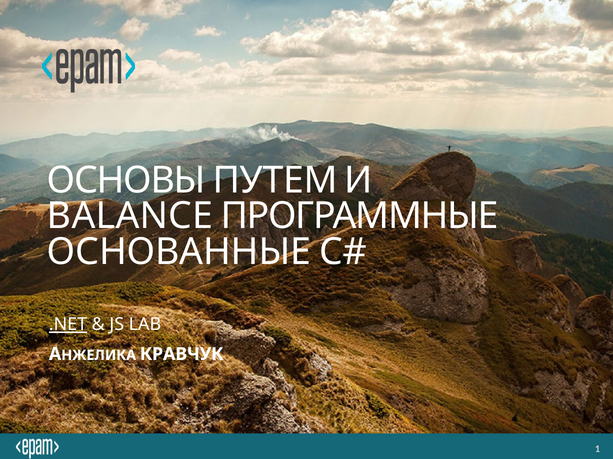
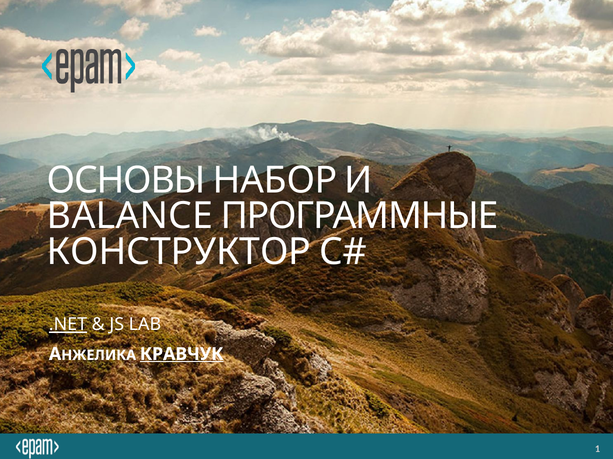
ПУТЕМ: ПУТЕМ -> НАБОР (275, 181)
ОСНОВАННЫЕ: ОСНОВАННЫЕ -> КОНСТРУКТОР (179, 252)
КРАВЧУК underline: none -> present (182, 355)
